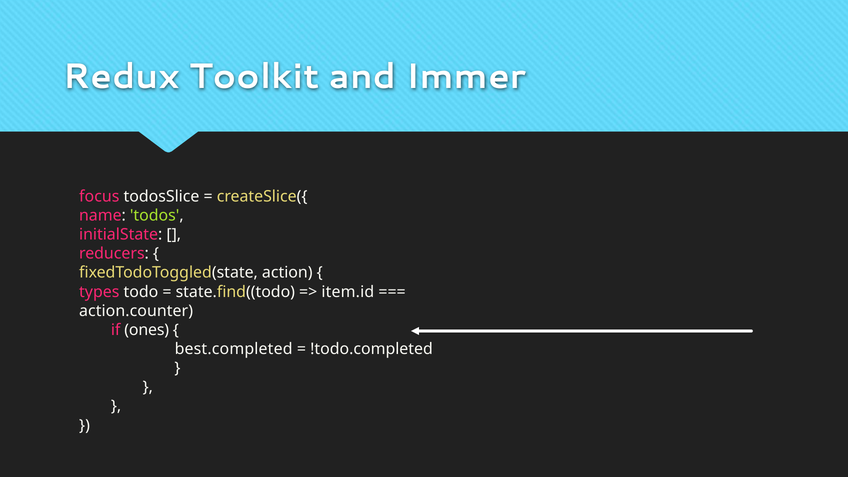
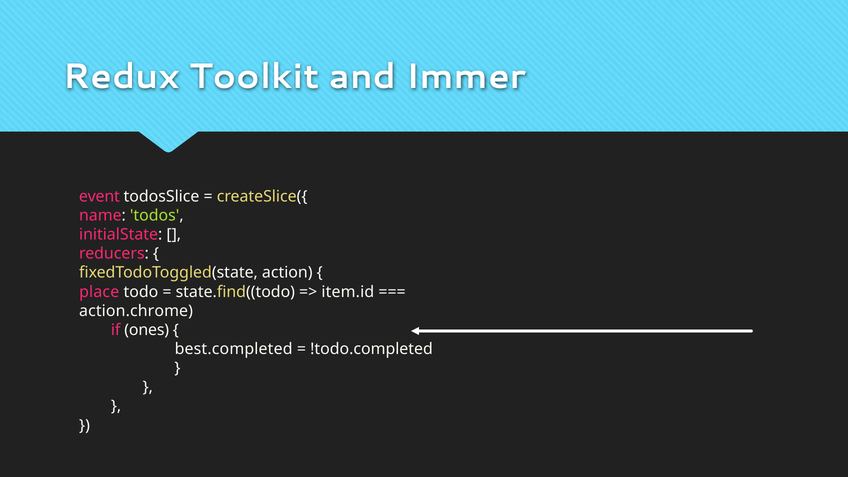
focus: focus -> event (99, 196)
types: types -> place (99, 292)
action.counter: action.counter -> action.chrome (136, 311)
